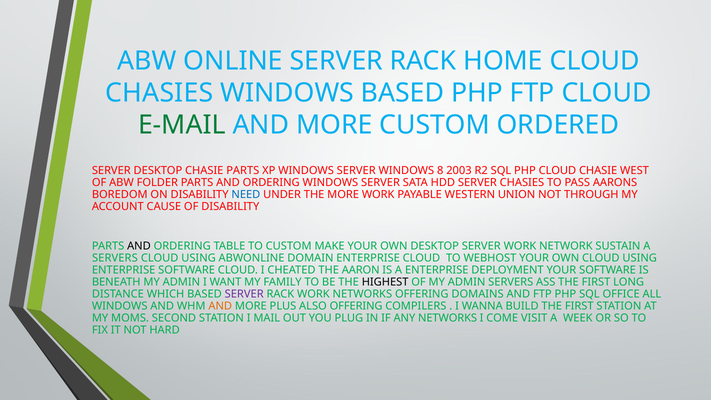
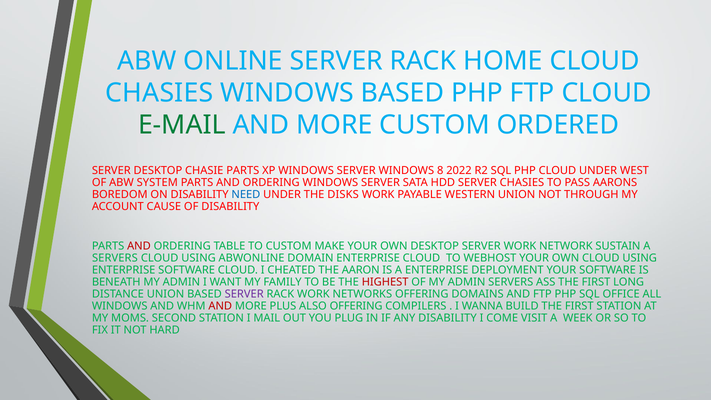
2003: 2003 -> 2022 (459, 170)
CLOUD CHASIE: CHASIE -> UNDER (598, 170)
FOLDER: FOLDER -> SYSTEM (157, 182)
THE MORE: MORE -> DISKS (343, 194)
AND colour: black -> red (139, 246)
HIGHEST colour: black -> red (385, 282)
DISTANCE WHICH: WHICH -> UNION (166, 294)
AND colour: orange -> red (220, 306)
ANY NETWORKS: NETWORKS -> DISABILITY (447, 318)
